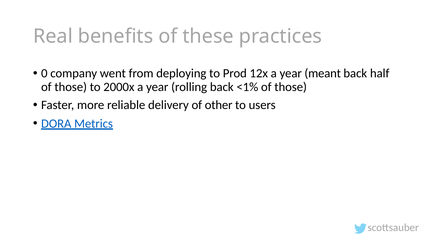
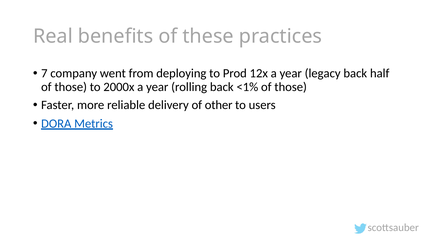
0: 0 -> 7 (44, 73)
meant: meant -> legacy (323, 73)
